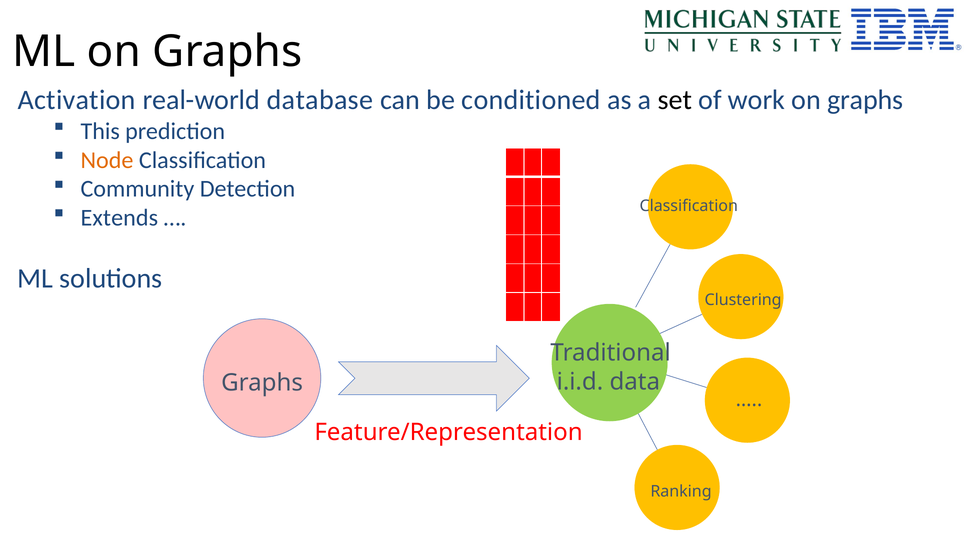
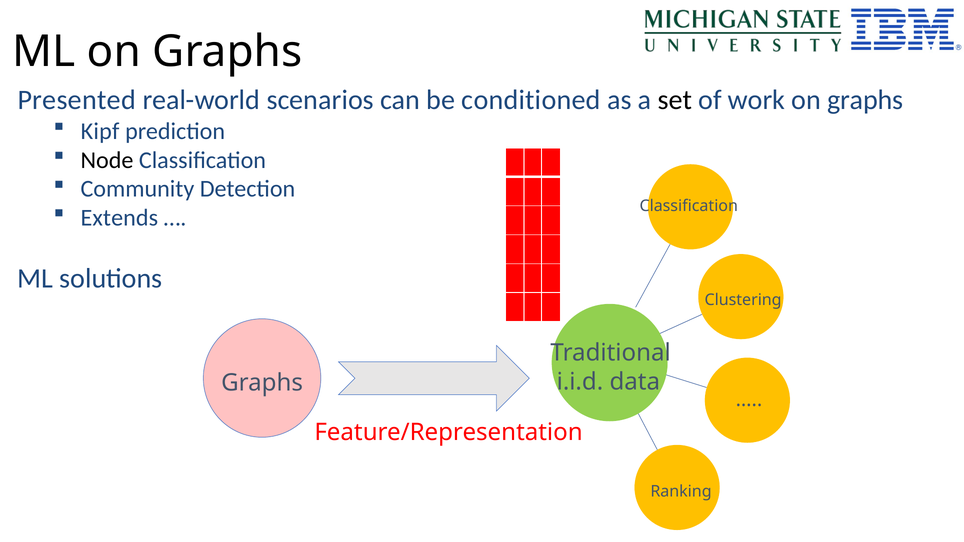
Activation: Activation -> Presented (77, 100)
database: database -> scenarios (320, 100)
This: This -> Kipf (100, 131)
Node colour: orange -> black (107, 160)
